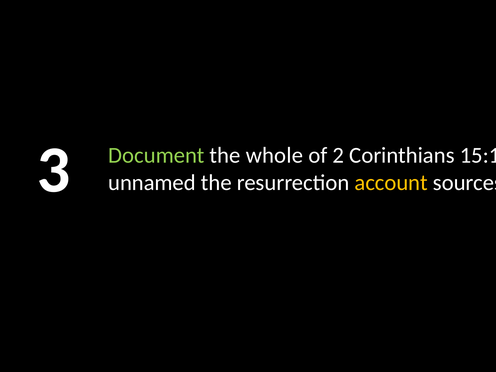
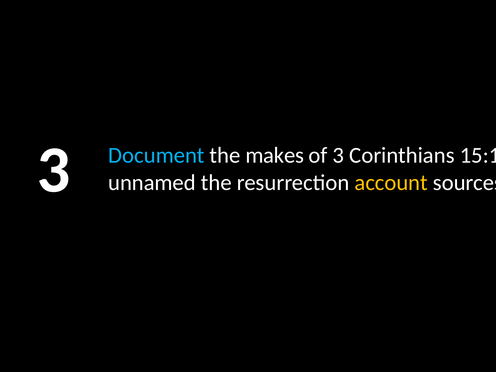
Document colour: light green -> light blue (156, 155)
whole: whole -> makes (275, 155)
of 2: 2 -> 3 (338, 155)
